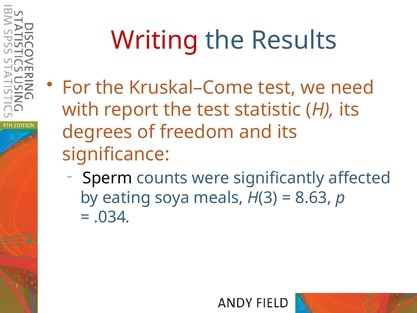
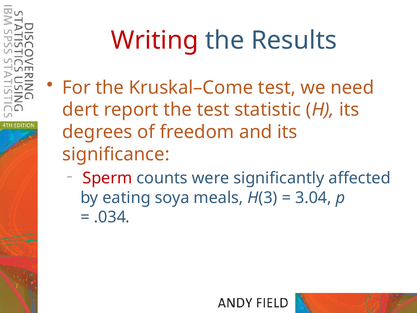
with: with -> dert (81, 110)
Sperm colour: black -> red (107, 178)
8.63: 8.63 -> 3.04 (313, 198)
